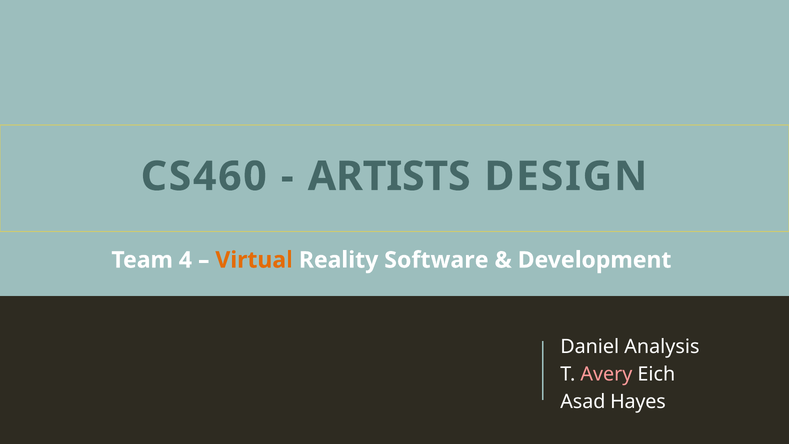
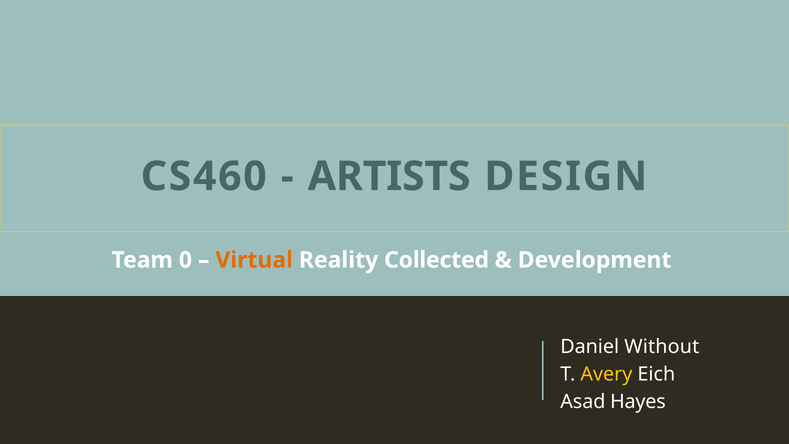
4: 4 -> 0 (185, 260)
Software: Software -> Collected (437, 260)
Analysis: Analysis -> Without (662, 346)
Avery colour: pink -> yellow (606, 374)
